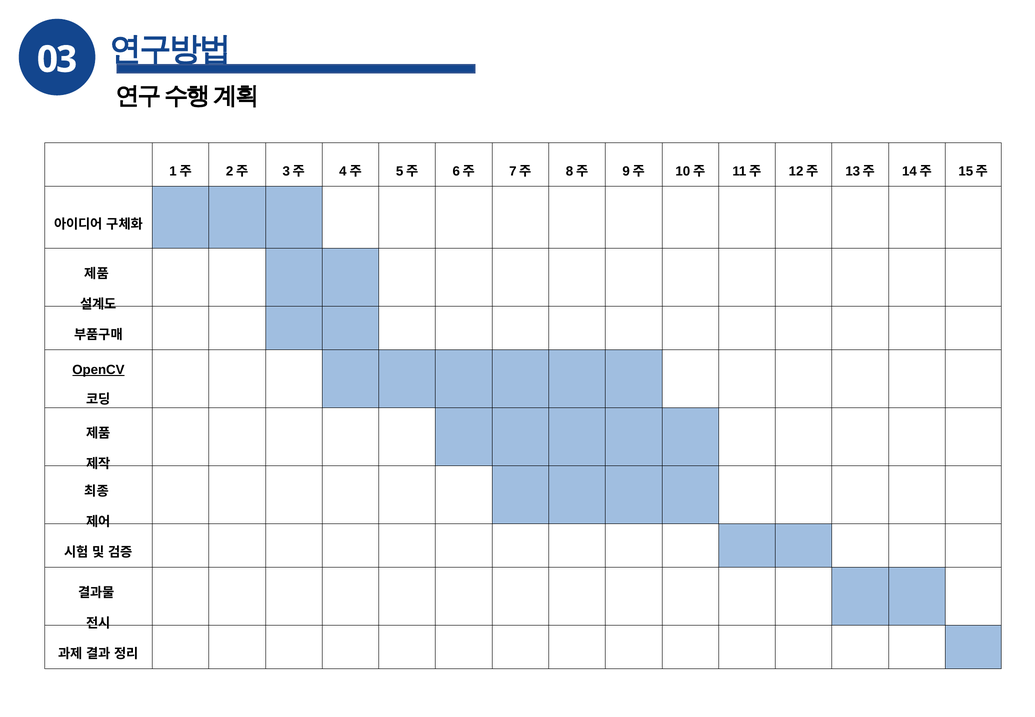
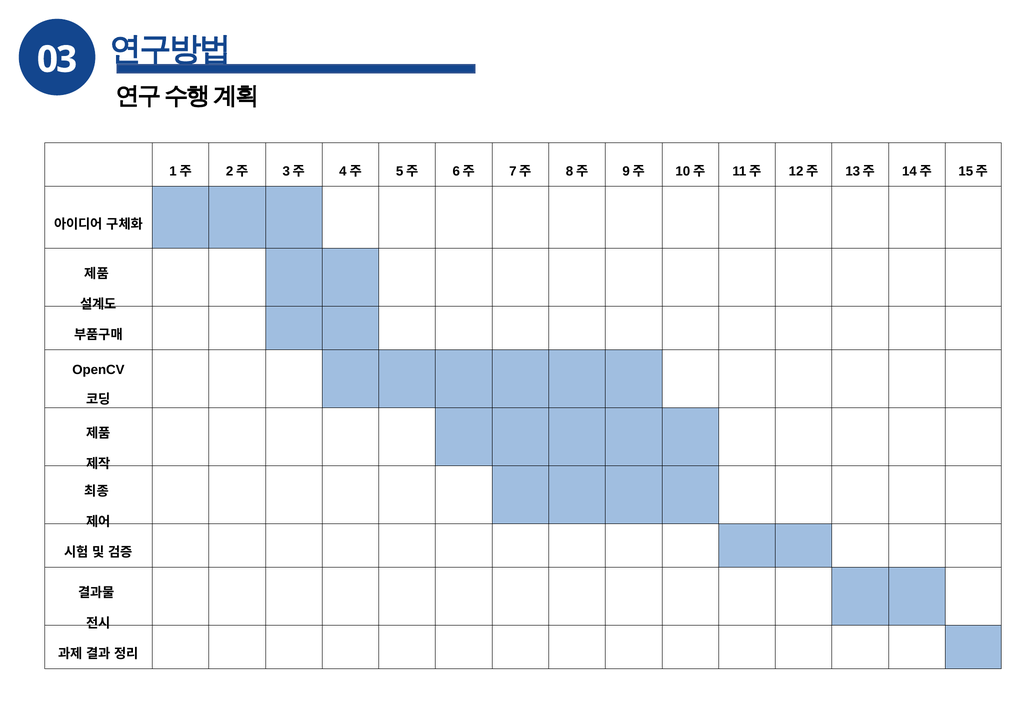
OpenCV underline: present -> none (98, 369)
